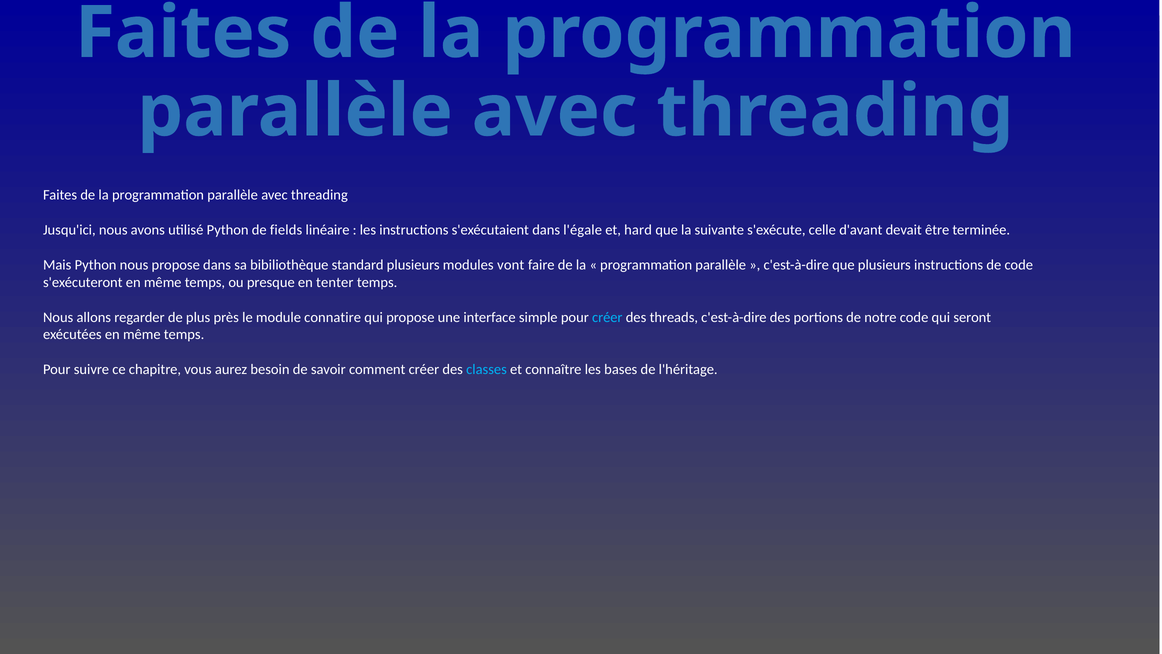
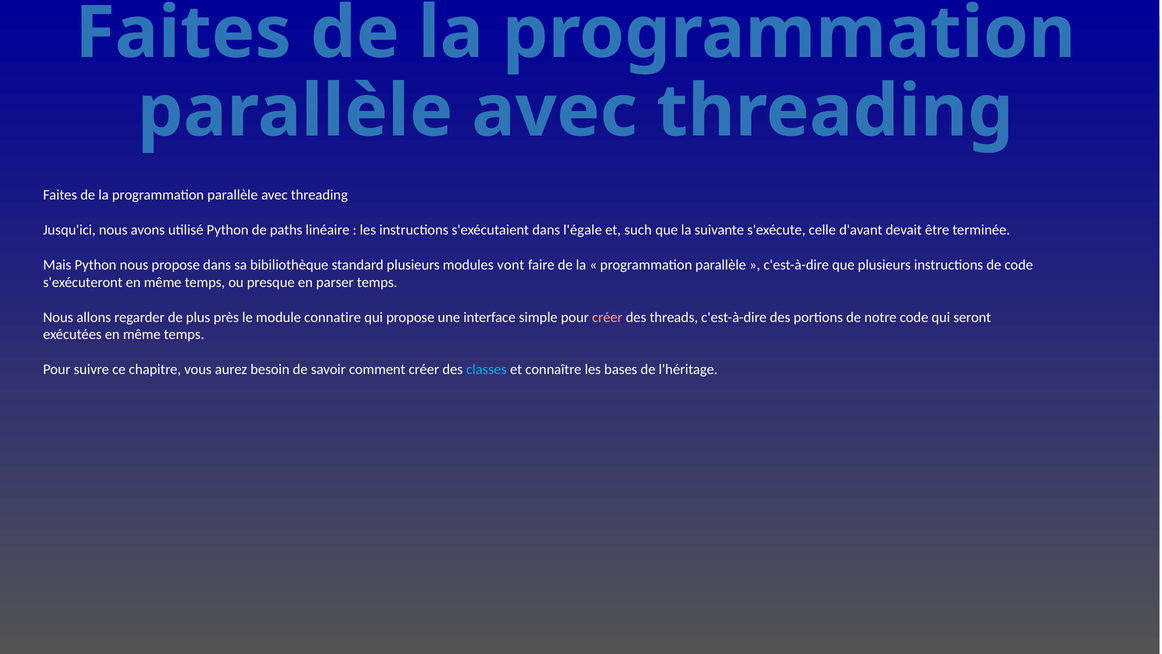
fields: fields -> paths (286, 230)
hard: hard -> such (638, 230)
tenter: tenter -> parser (335, 282)
créer colour: light blue -> pink (607, 317)
